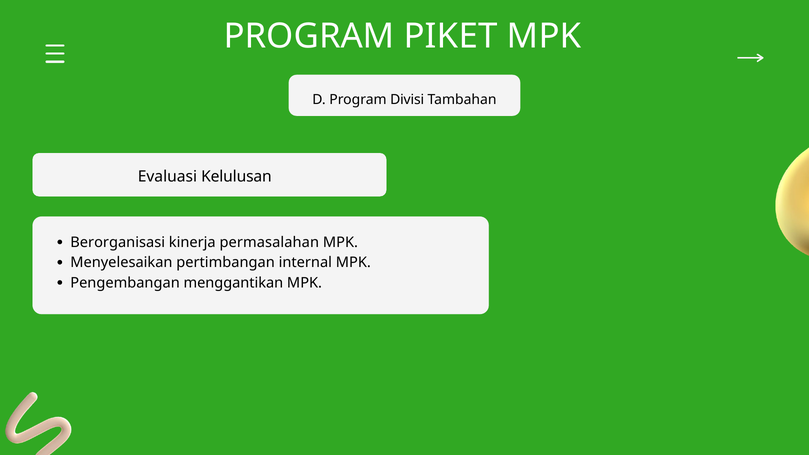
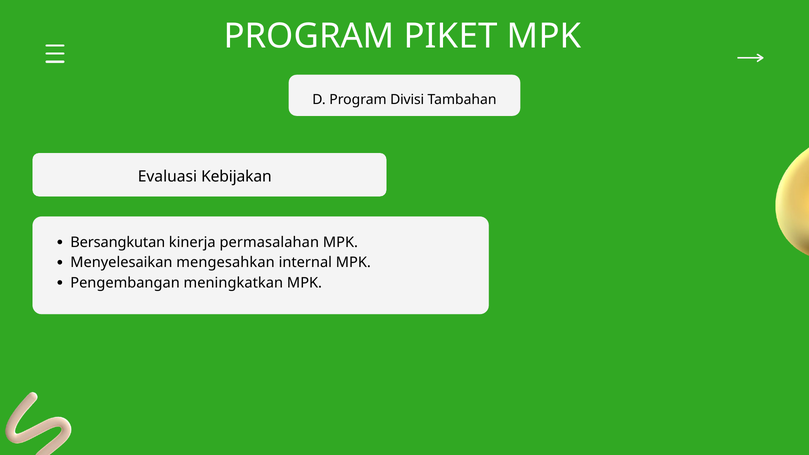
Kelulusan: Kelulusan -> Kebijakan (236, 177)
Berorganisasi: Berorganisasi -> Bersangkutan (118, 242)
pertimbangan: pertimbangan -> mengesahkan (225, 263)
menggantikan: menggantikan -> meningkatkan (233, 283)
